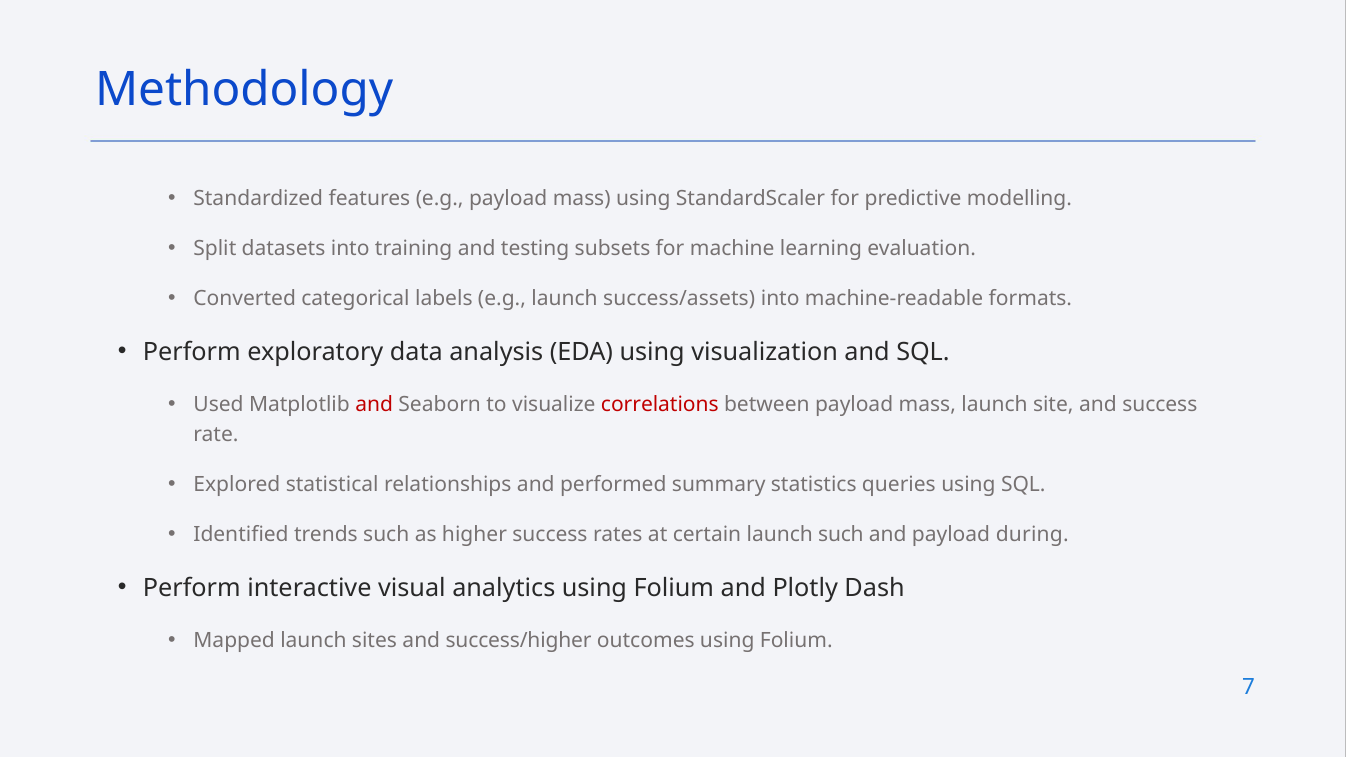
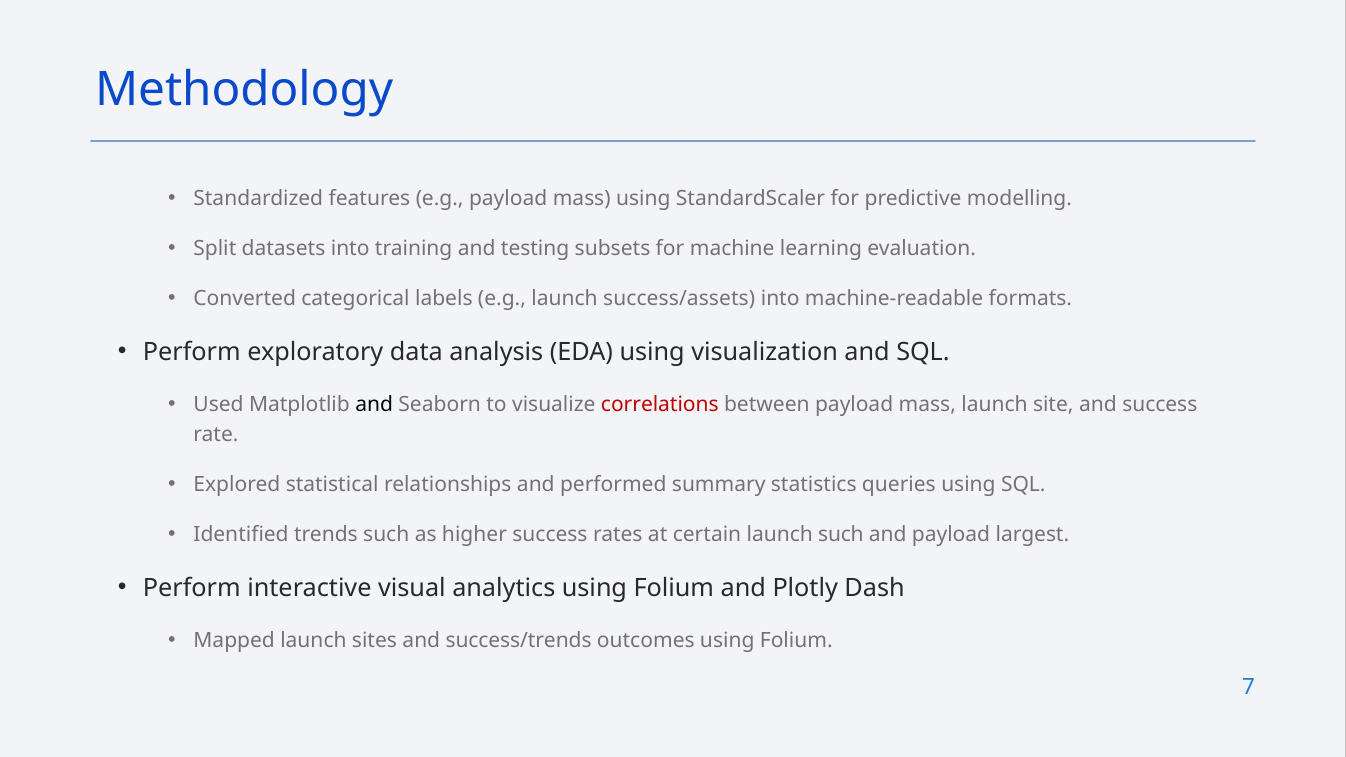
and colour: red -> black (374, 404)
during: during -> largest (1032, 535)
success/higher: success/higher -> success/trends (519, 640)
